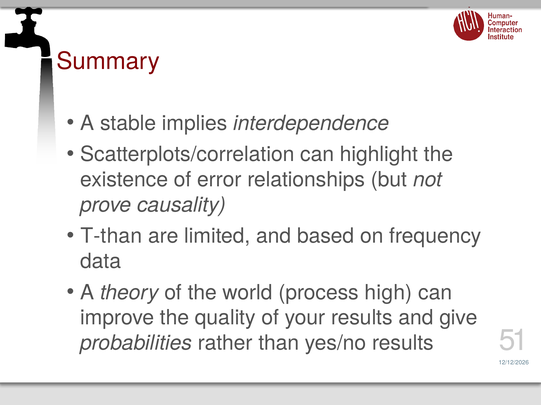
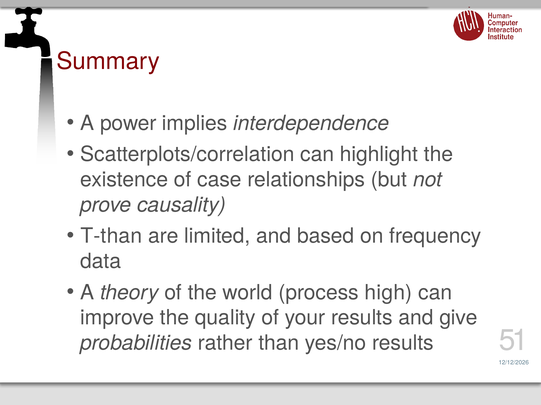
stable: stable -> power (128, 123)
error: error -> case (219, 180)
